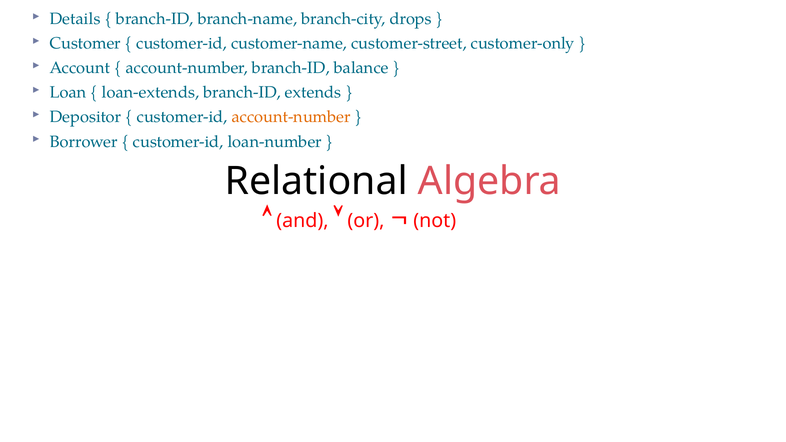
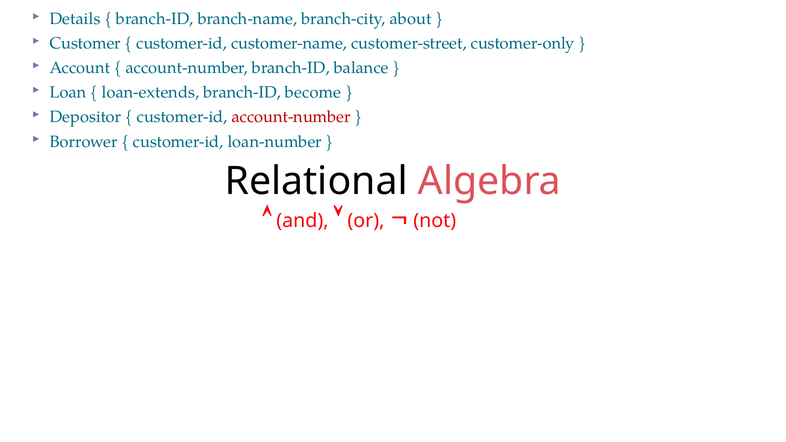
drops: drops -> about (411, 19)
extends: extends -> become (313, 93)
account-number colour: orange -> red (291, 117)
